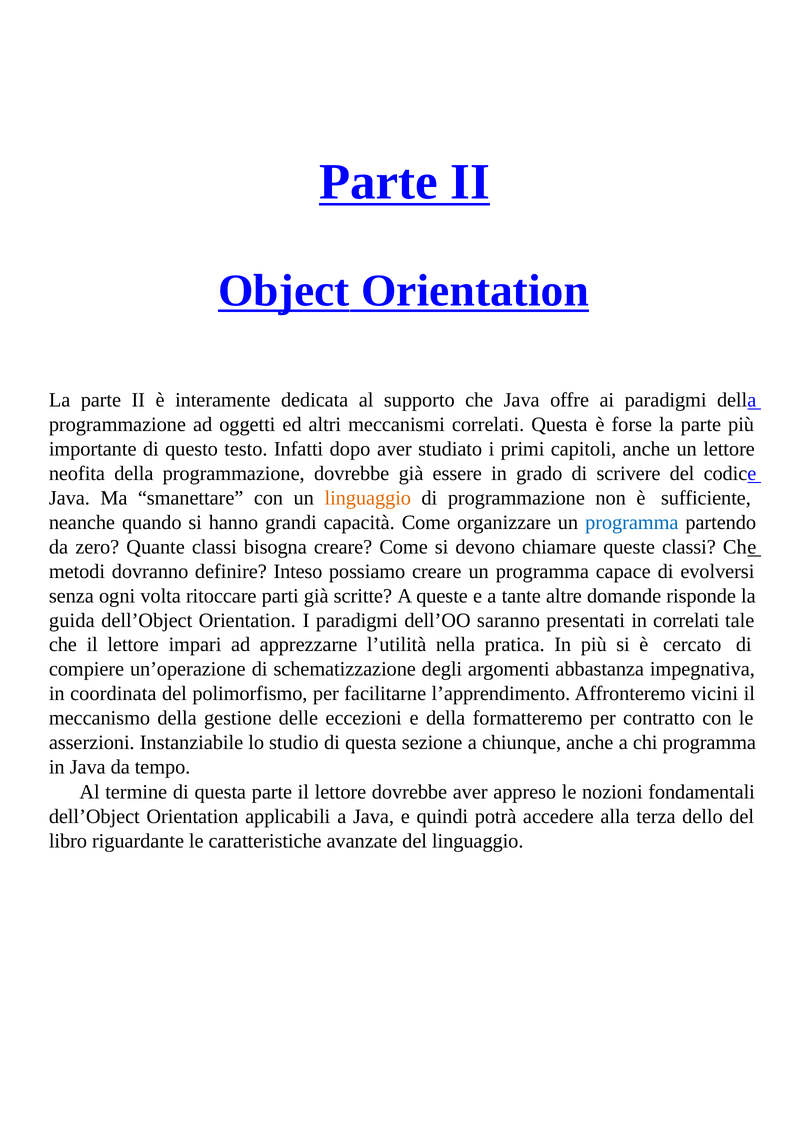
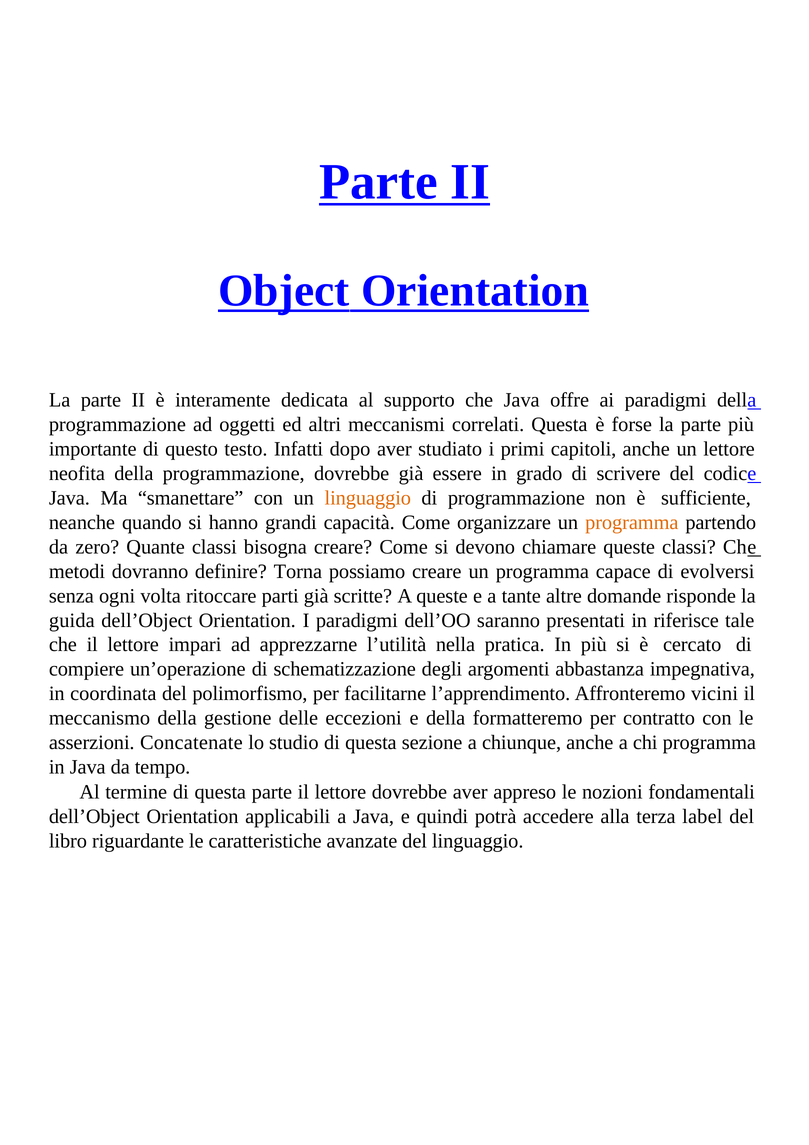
programma colour: blue -> orange (632, 522)
Inteso: Inteso -> Torna (298, 571)
in correlati: correlati -> riferisce (686, 620)
Instanziabile: Instanziabile -> Concatenate (191, 743)
dello: dello -> label (702, 817)
